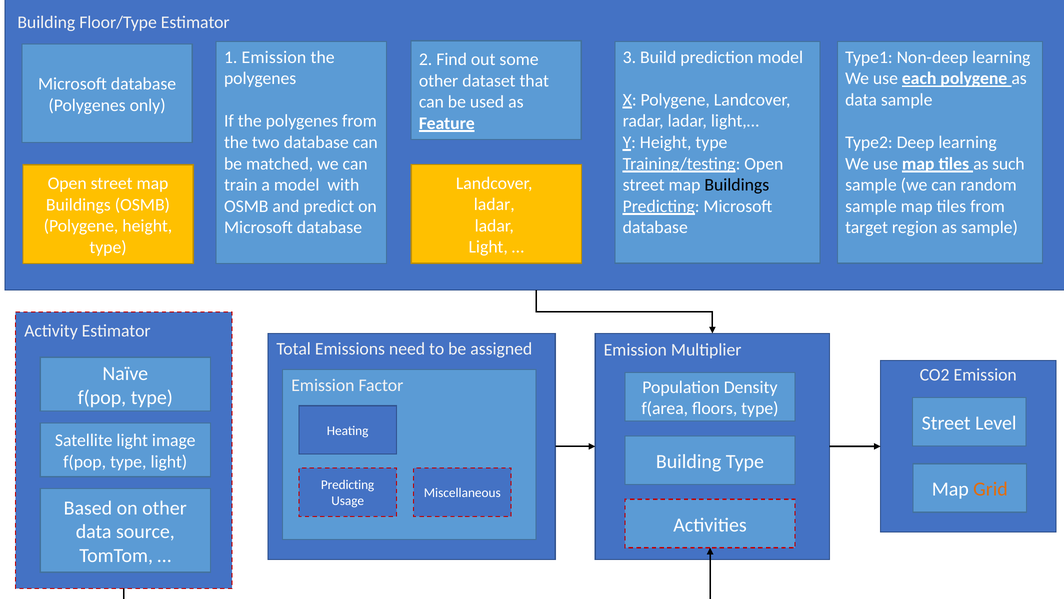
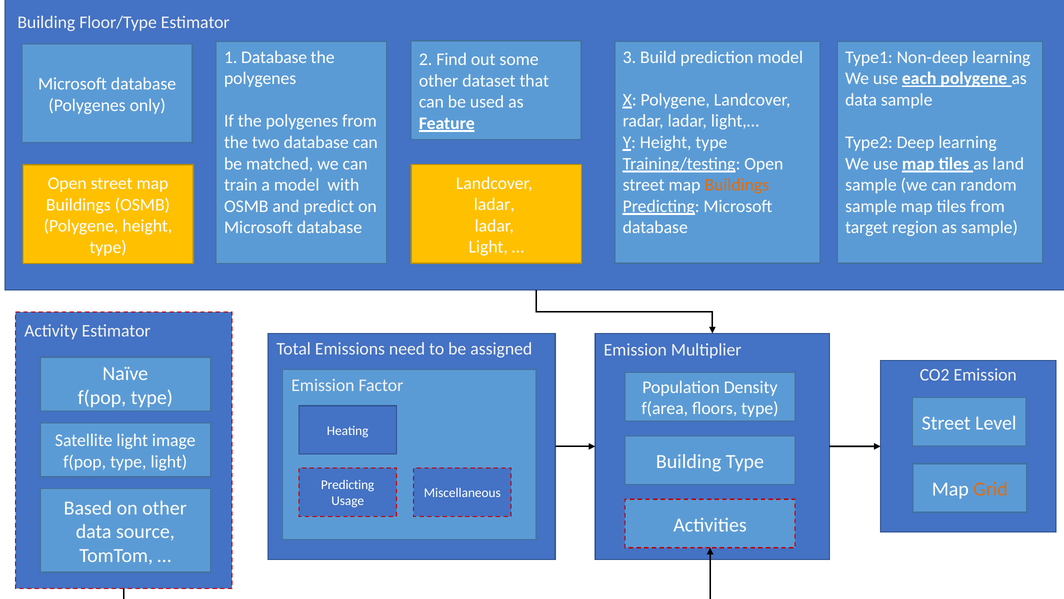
1 Emission: Emission -> Database (274, 57)
such: such -> land (1008, 164)
Buildings colour: black -> orange (737, 185)
